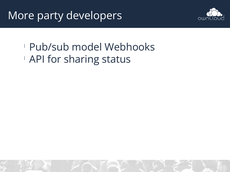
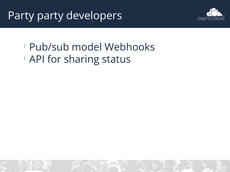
More: More -> Party (21, 16)
